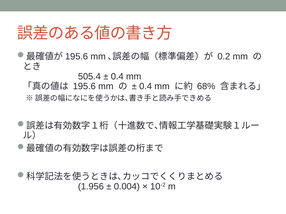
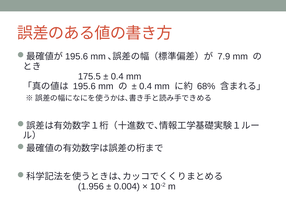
0.2: 0.2 -> 7.9 (224, 57)
505.4: 505.4 -> 175.5 (89, 77)
